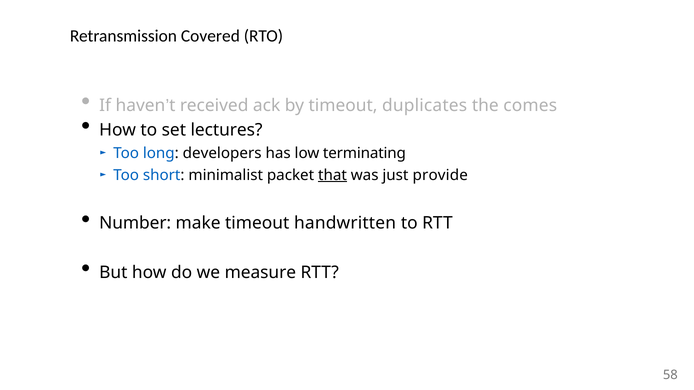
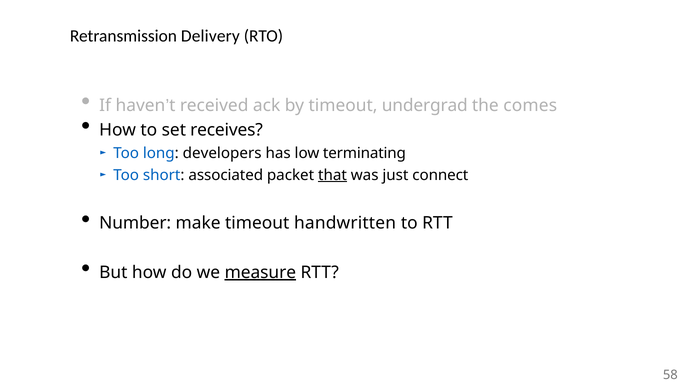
Covered: Covered -> Delivery (210, 36)
duplicates: duplicates -> undergrad (425, 105)
lectures: lectures -> receives (227, 130)
minimalist: minimalist -> associated (226, 175)
provide: provide -> connect (440, 175)
measure underline: none -> present (260, 273)
